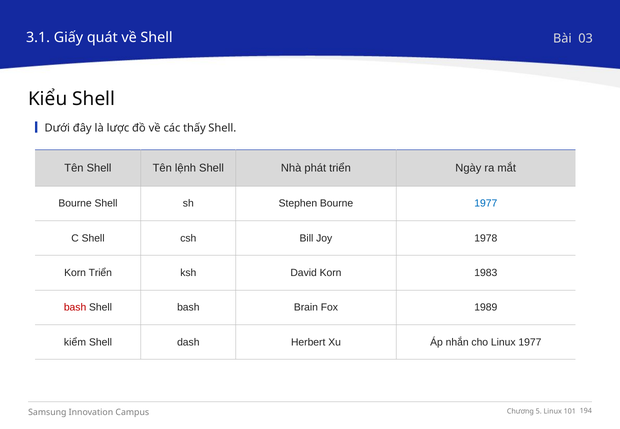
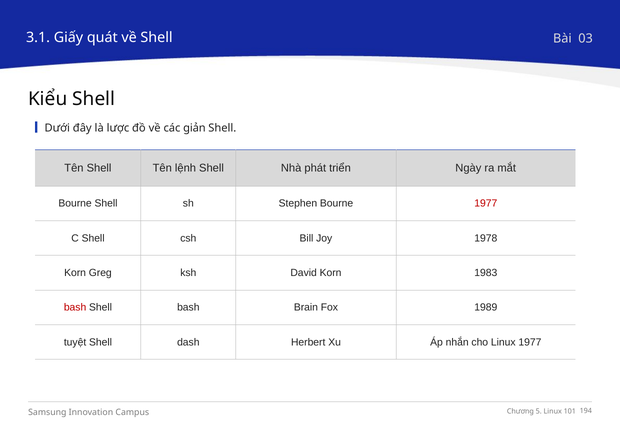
thấy: thấy -> giản (194, 128)
1977 colour: blue -> red (486, 204)
Korn Triển: Triển -> Greg (100, 273)
kiểm: kiểm -> tuyệt (75, 342)
